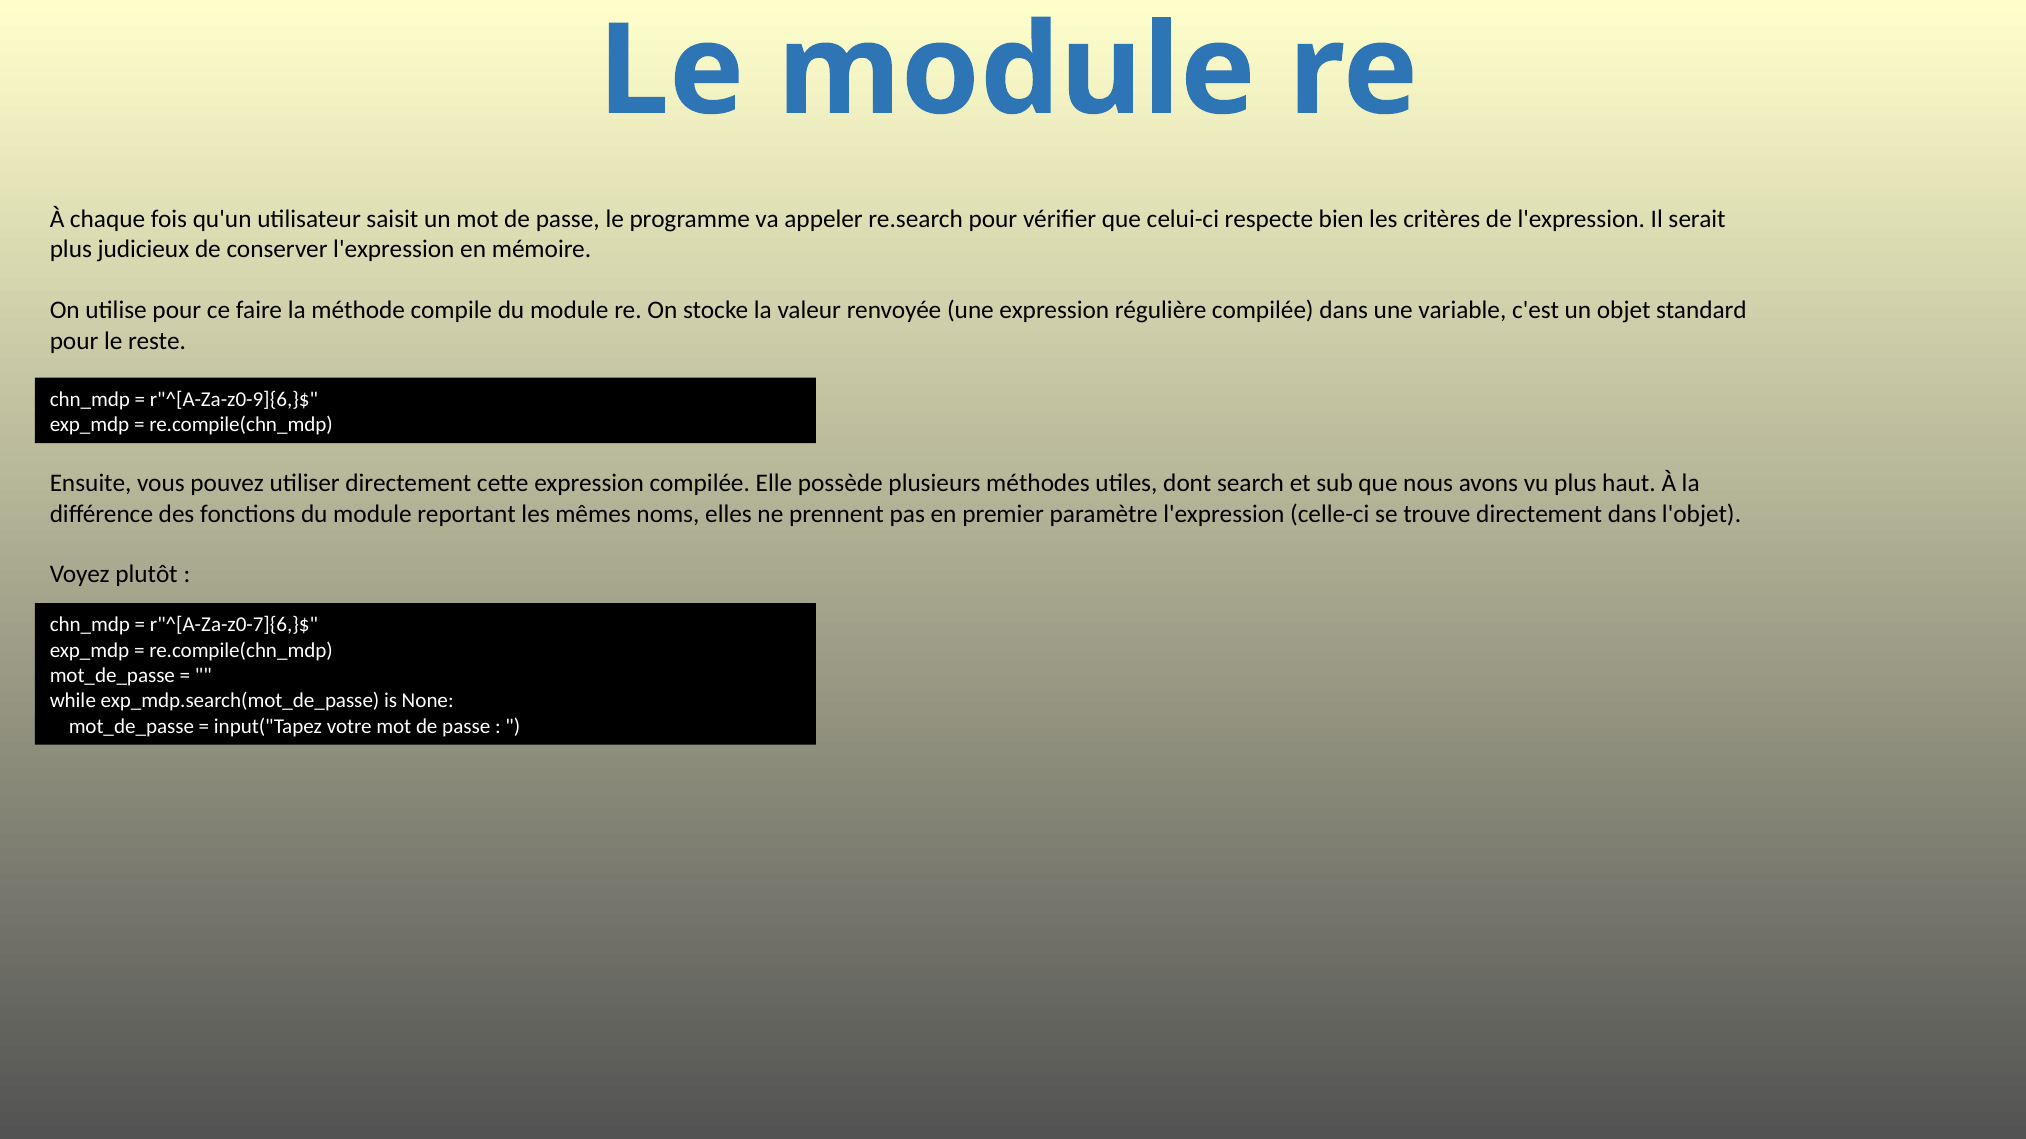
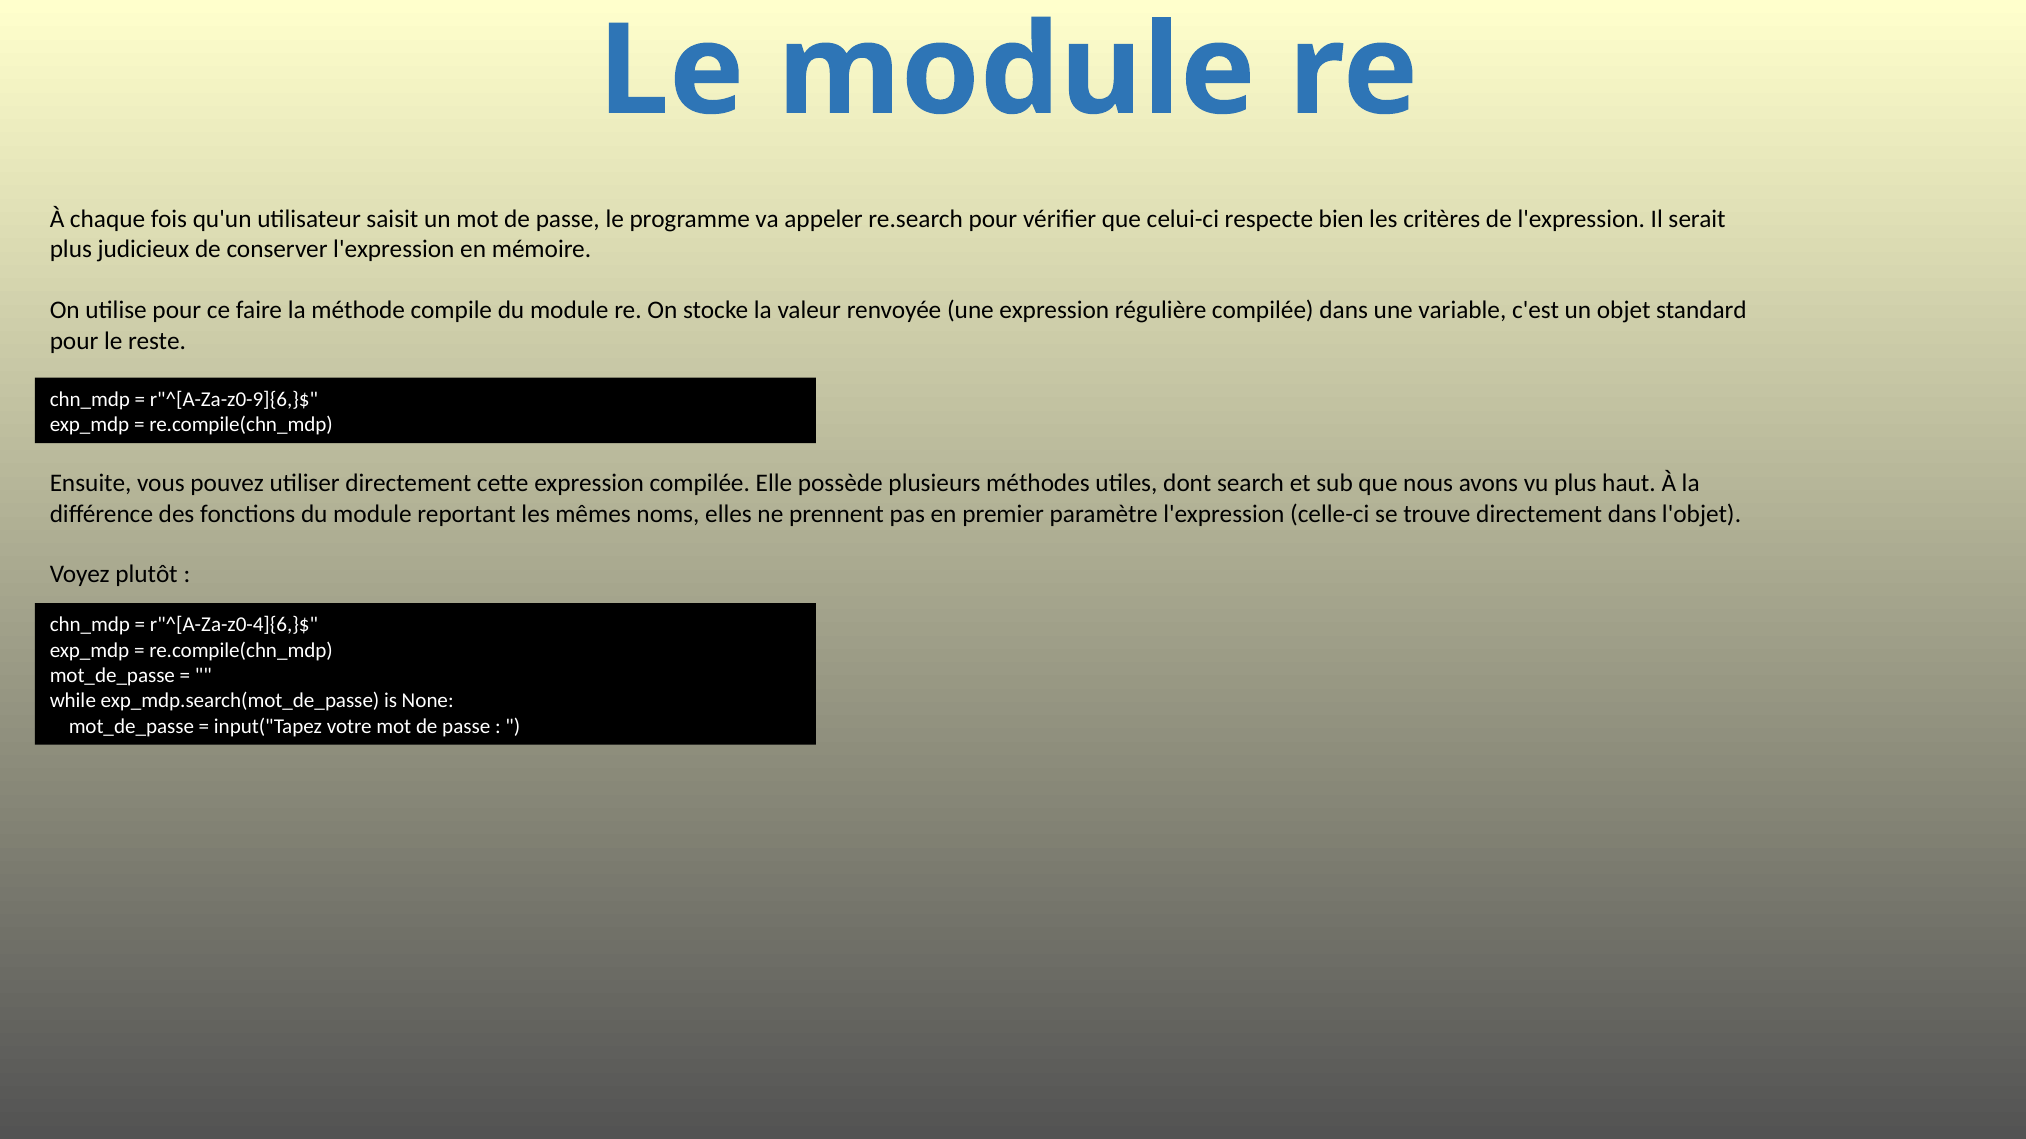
r"^[A-Za-z0-7]{6,}$: r"^[A-Za-z0-7]{6,}$ -> r"^[A-Za-z0-4]{6,}$ (234, 625)
